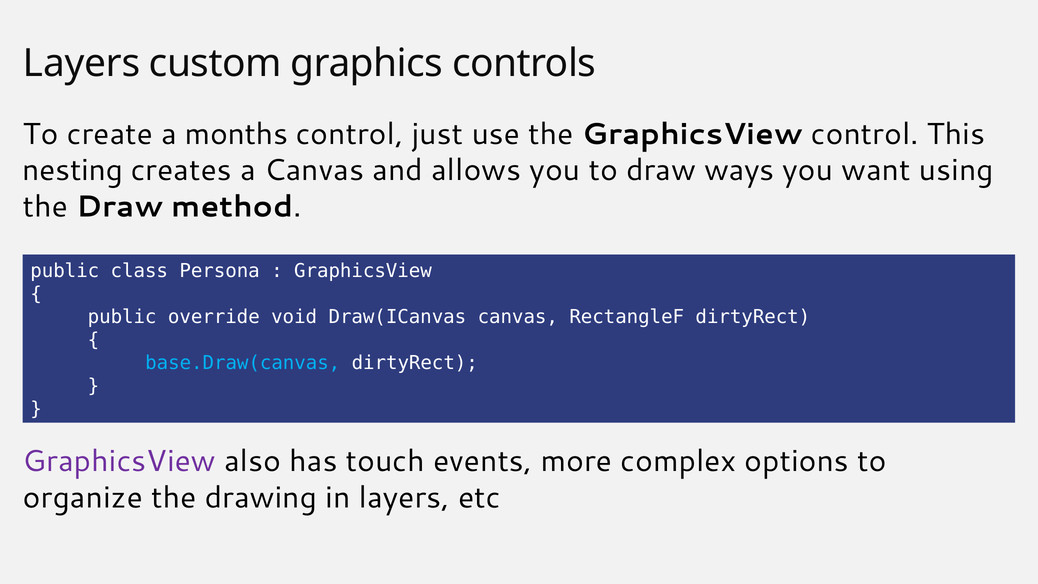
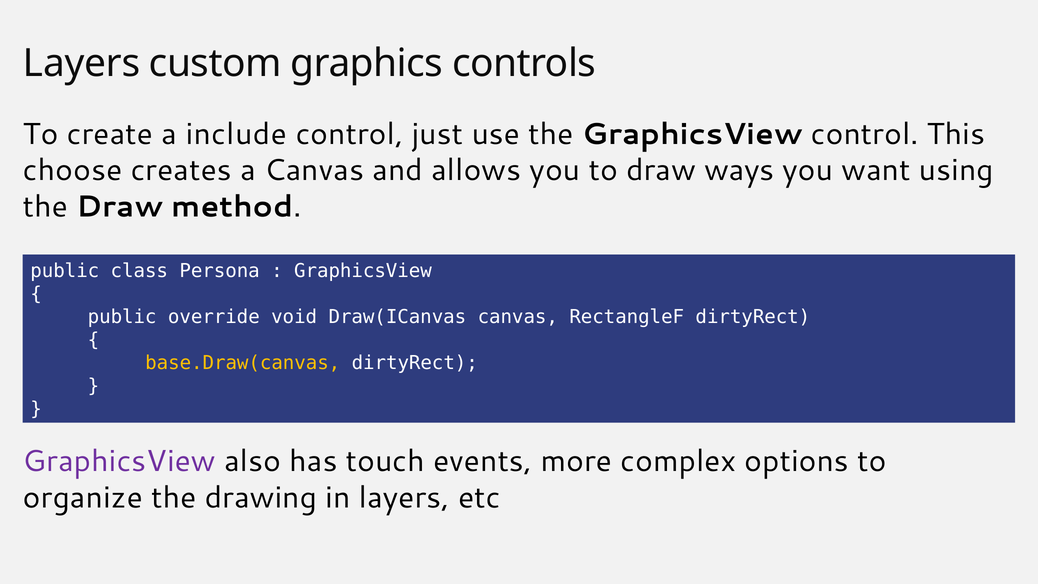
months: months -> include (236, 134)
nesting: nesting -> choose (73, 170)
base.Draw(canvas colour: light blue -> yellow (243, 363)
